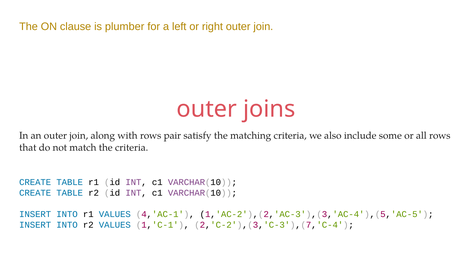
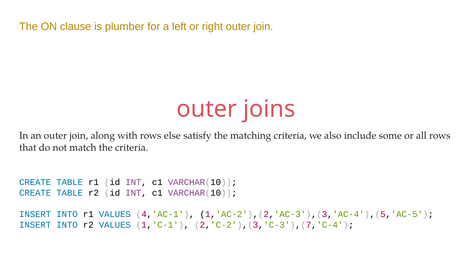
pair: pair -> else (172, 135)
